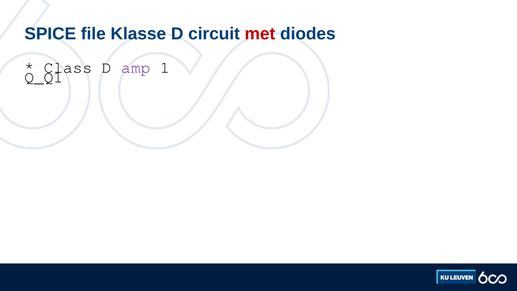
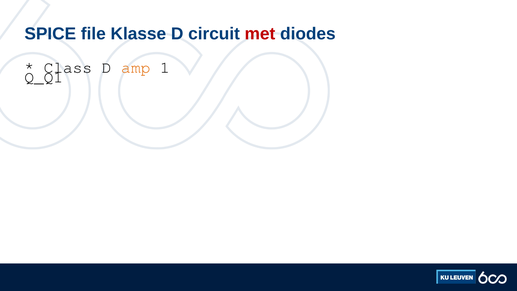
amp colour: purple -> orange (136, 67)
